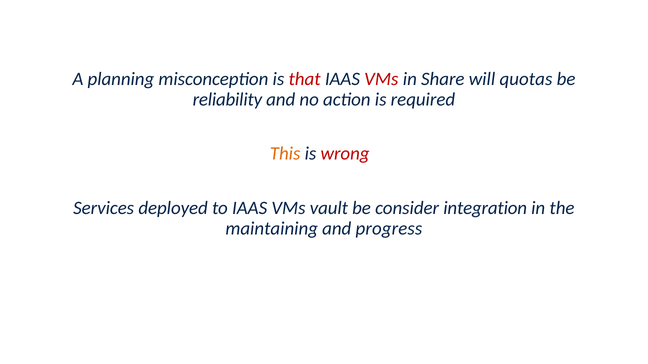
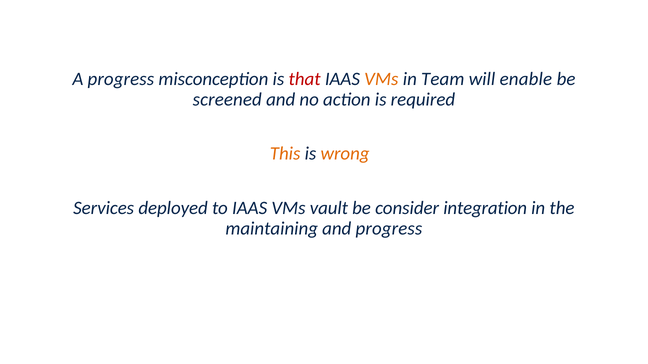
A planning: planning -> progress (121, 79)
VMs colour: red -> orange (381, 79)
Share: Share -> Team (443, 79)
quotas: quotas -> enable (526, 79)
reliability: reliability -> screened (227, 100)
wrong colour: red -> orange (345, 154)
